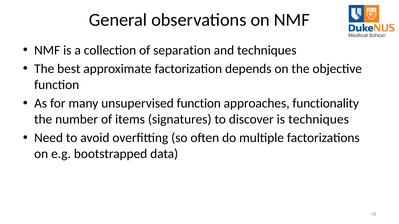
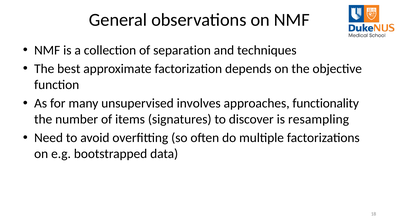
unsupervised function: function -> involves (199, 104)
is techniques: techniques -> resampling (319, 119)
